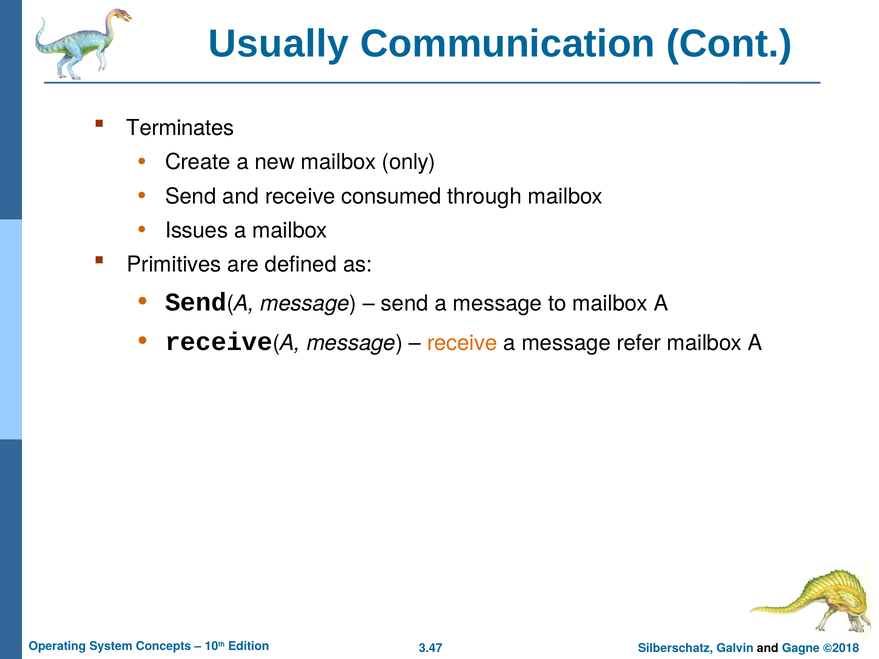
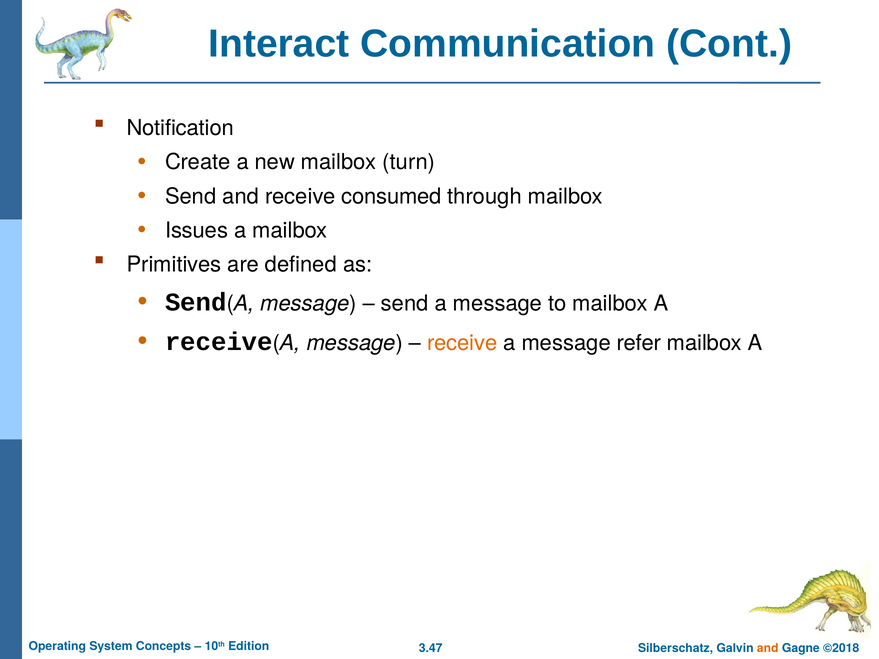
Usually: Usually -> Interact (279, 44)
Terminates: Terminates -> Notification (180, 128)
only: only -> turn (409, 162)
and colour: black -> orange (768, 648)
